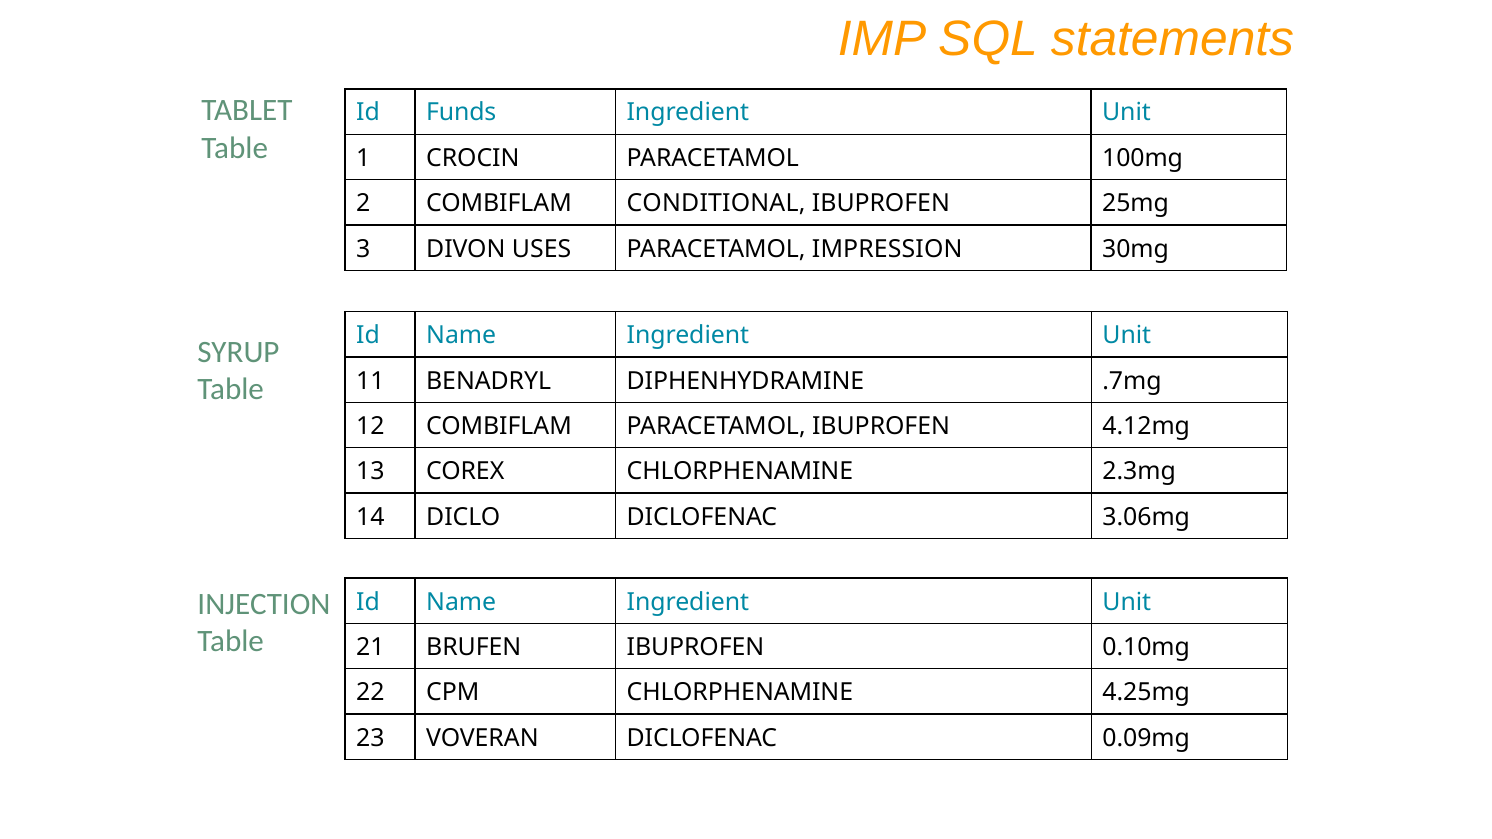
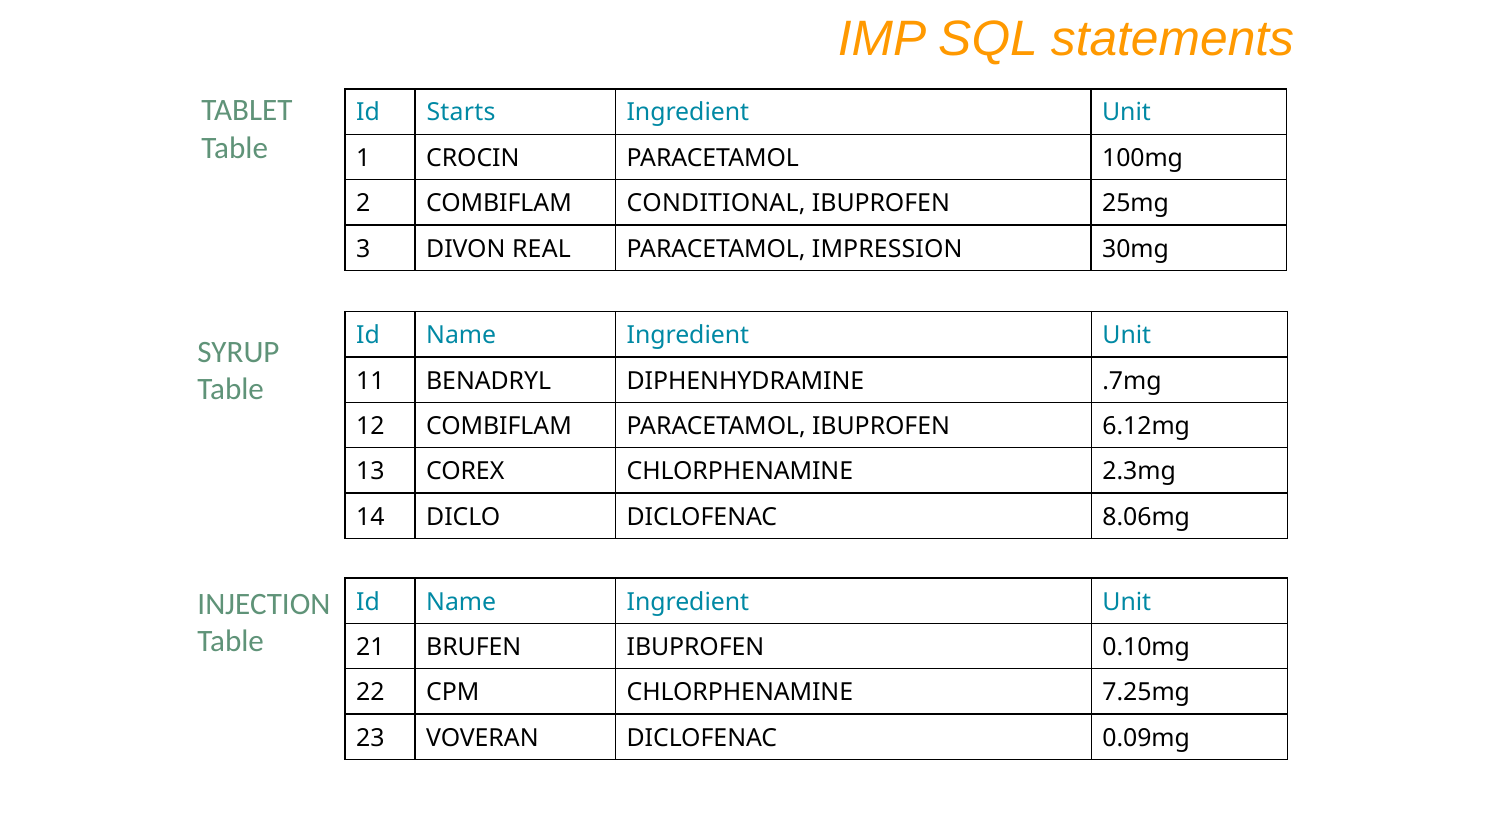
Funds: Funds -> Starts (461, 113)
USES: USES -> REAL (541, 249)
4.12mg: 4.12mg -> 6.12mg (1146, 426)
3.06mg: 3.06mg -> 8.06mg (1146, 517)
4.25mg: 4.25mg -> 7.25mg (1146, 693)
